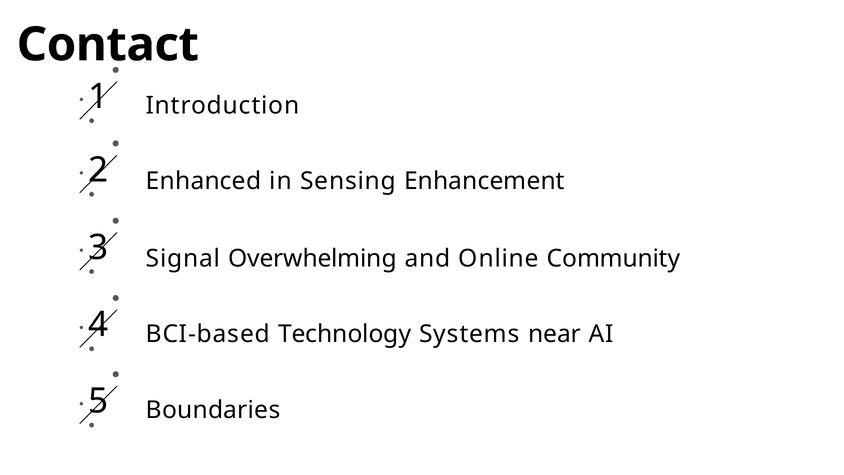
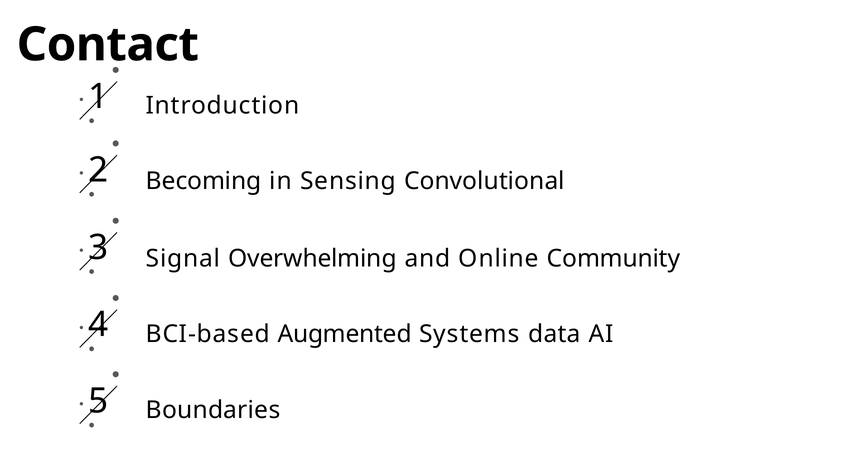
Enhanced: Enhanced -> Becoming (204, 181)
Enhancement: Enhancement -> Convolutional (484, 181)
Technology: Technology -> Augmented (345, 334)
near: near -> data (554, 334)
